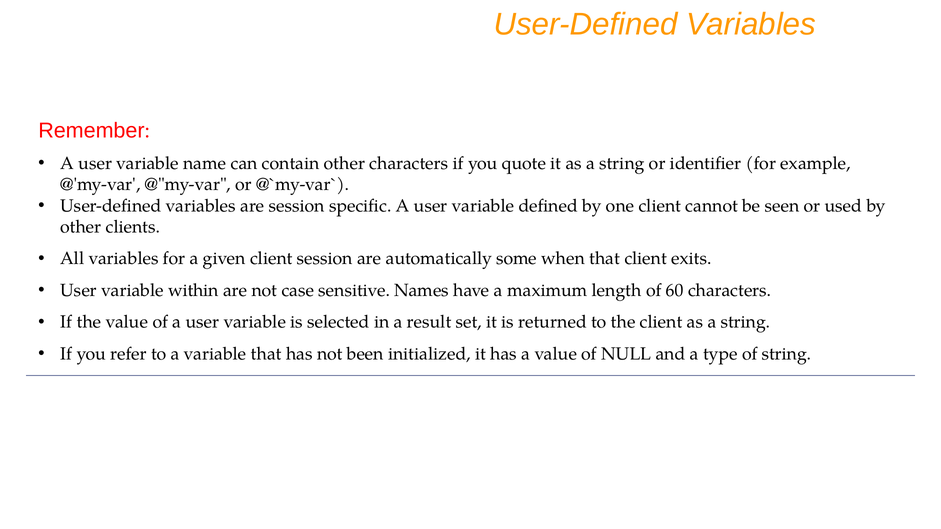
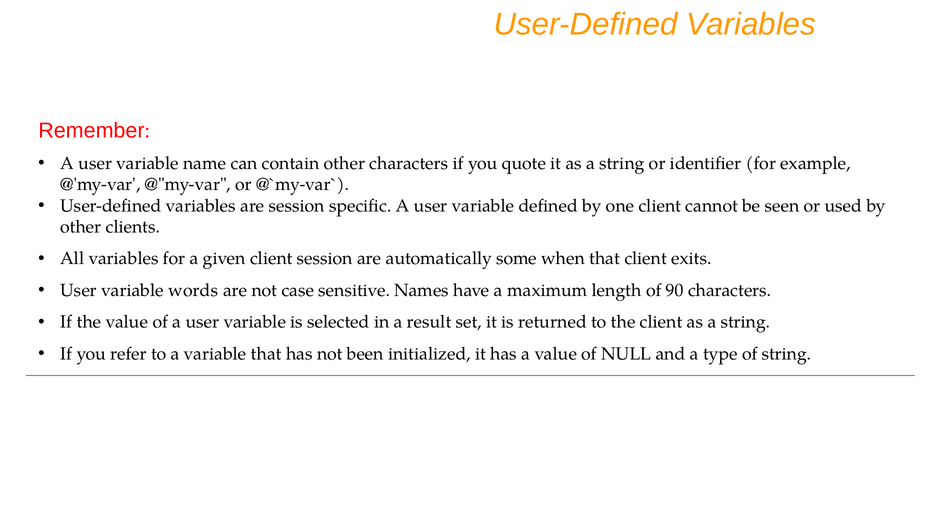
within: within -> words (193, 291)
60: 60 -> 90 (675, 291)
